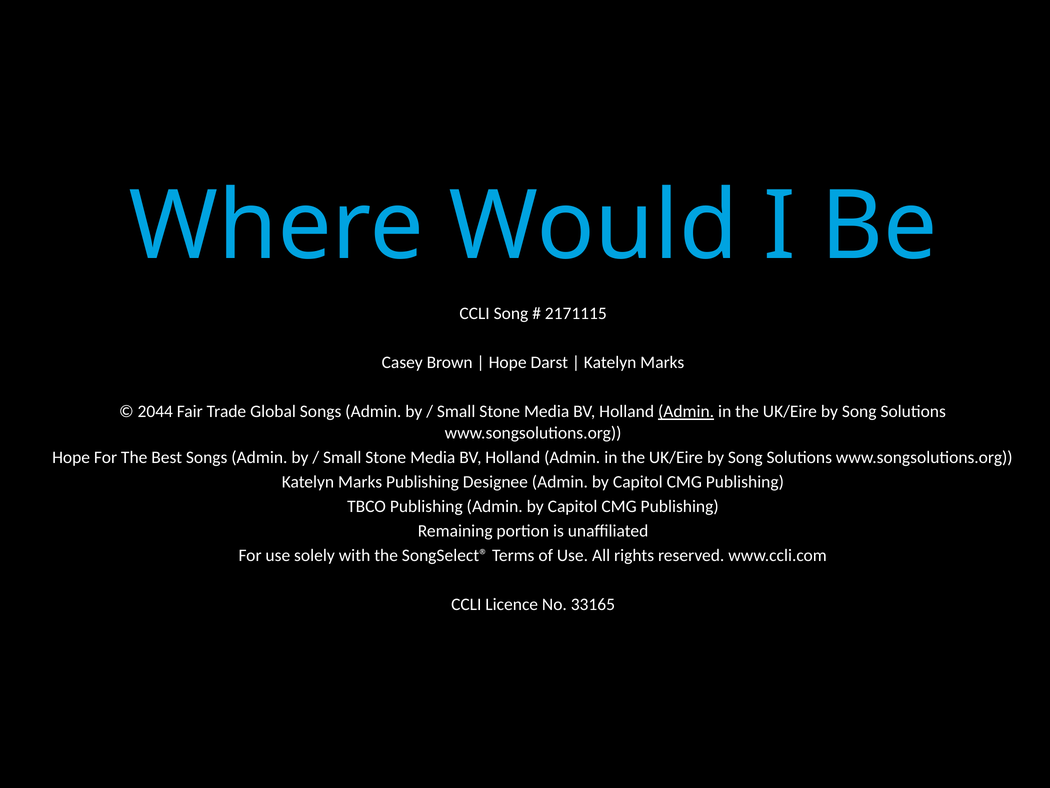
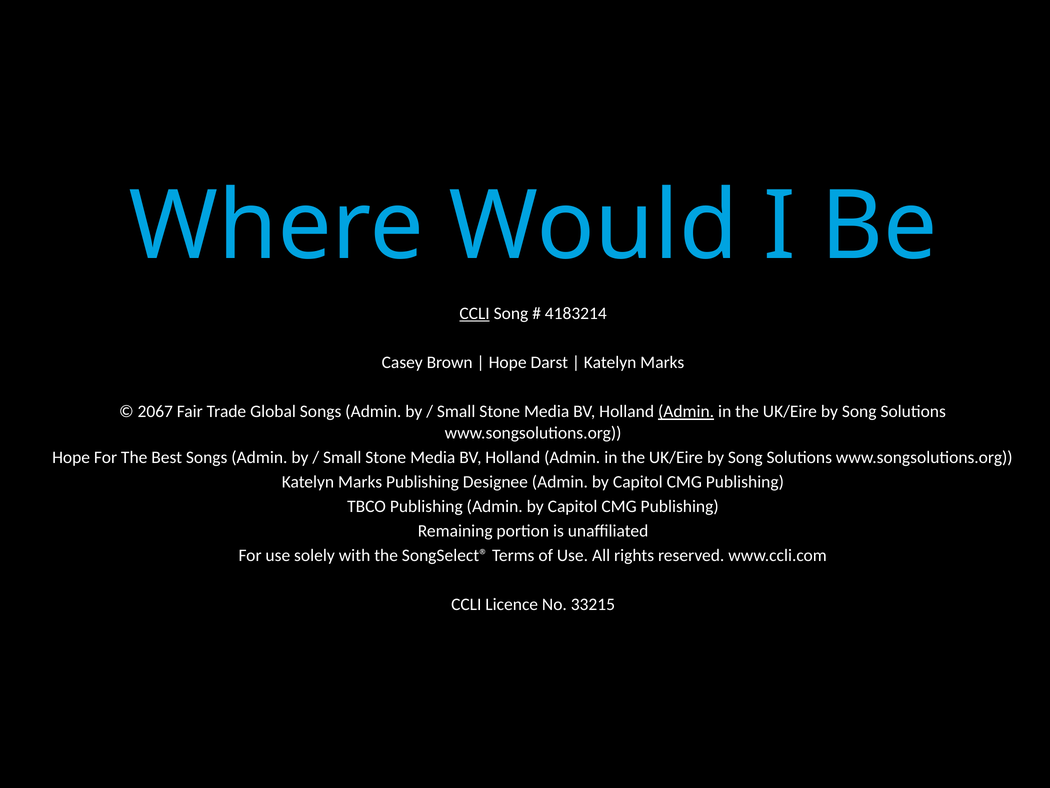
CCLI underline: none -> present (475, 313)
2171115: 2171115 -> 4183214 (576, 313)
2044: 2044 -> 2067 (155, 411)
33165: 33165 -> 33215 (593, 604)
